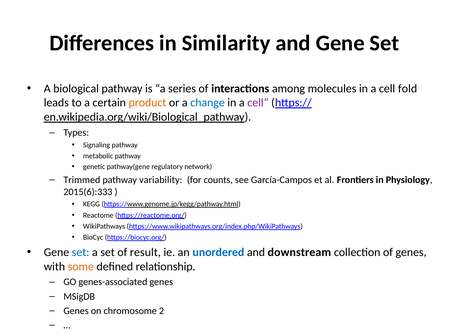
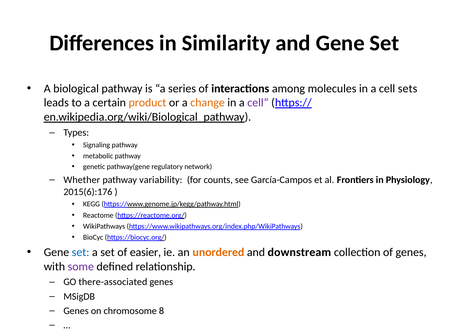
fold: fold -> sets (408, 89)
change colour: blue -> orange (208, 103)
Trimmed: Trimmed -> Whether (82, 180)
2015(6):333: 2015(6):333 -> 2015(6):176 (88, 192)
result: result -> easier (145, 253)
unordered colour: blue -> orange (218, 253)
some colour: orange -> purple (81, 267)
genes-associated: genes-associated -> there-associated (113, 283)
2: 2 -> 8 (162, 312)
